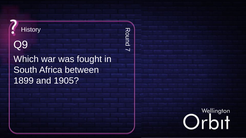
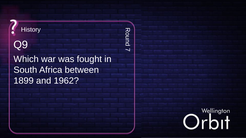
1905: 1905 -> 1962 (66, 81)
